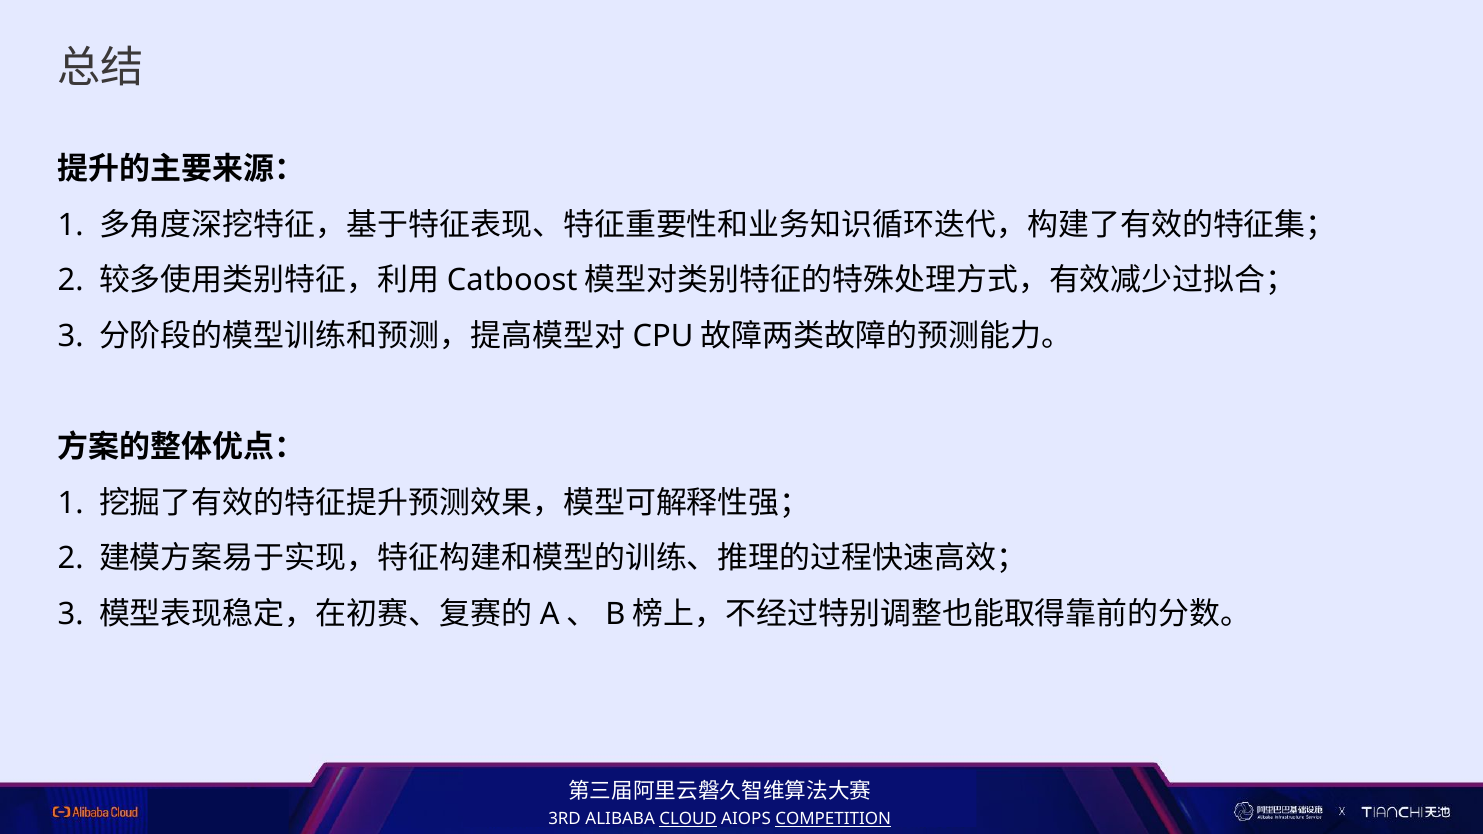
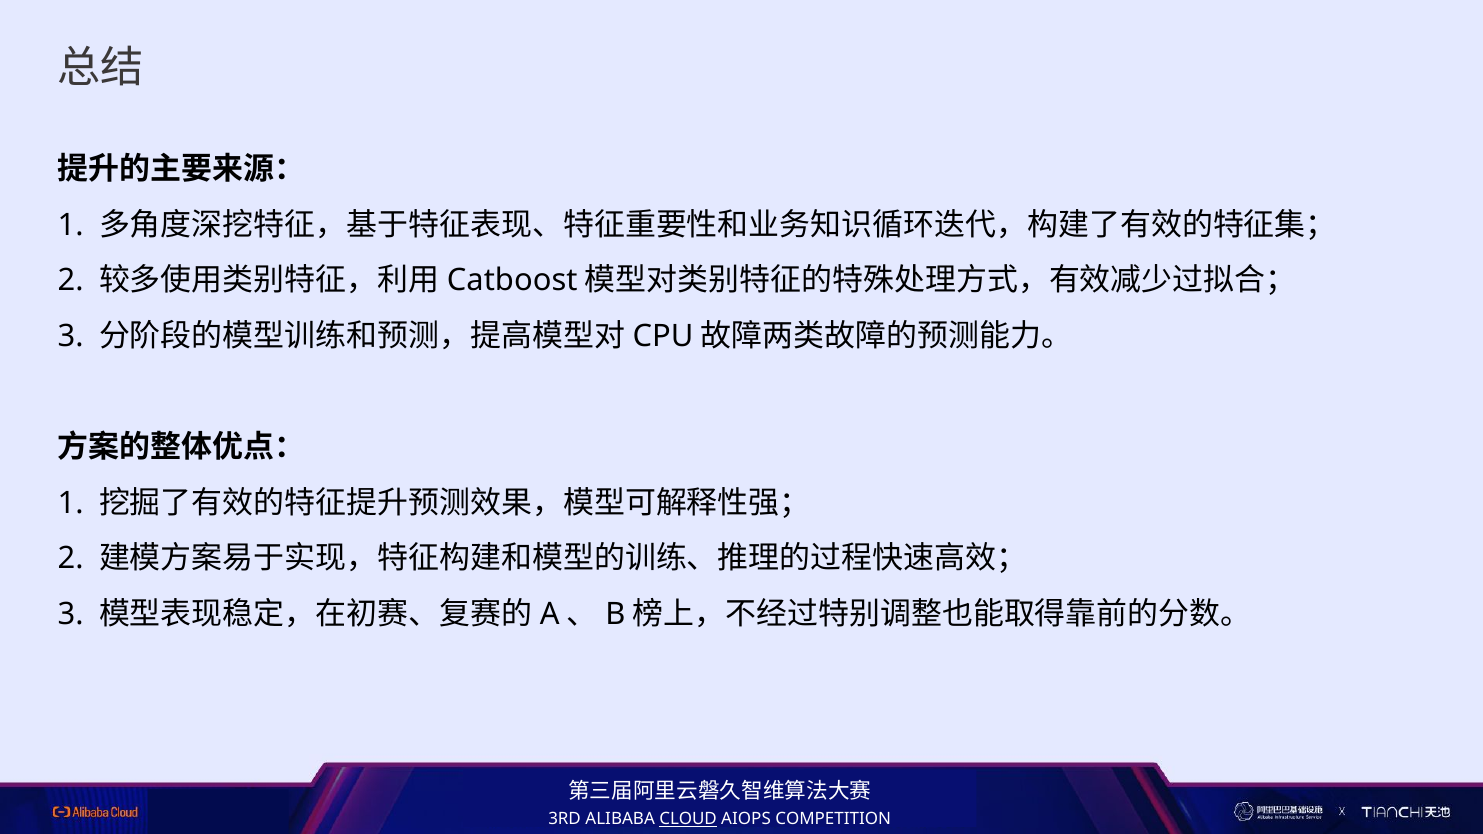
COMPETITION underline: present -> none (833, 819)
